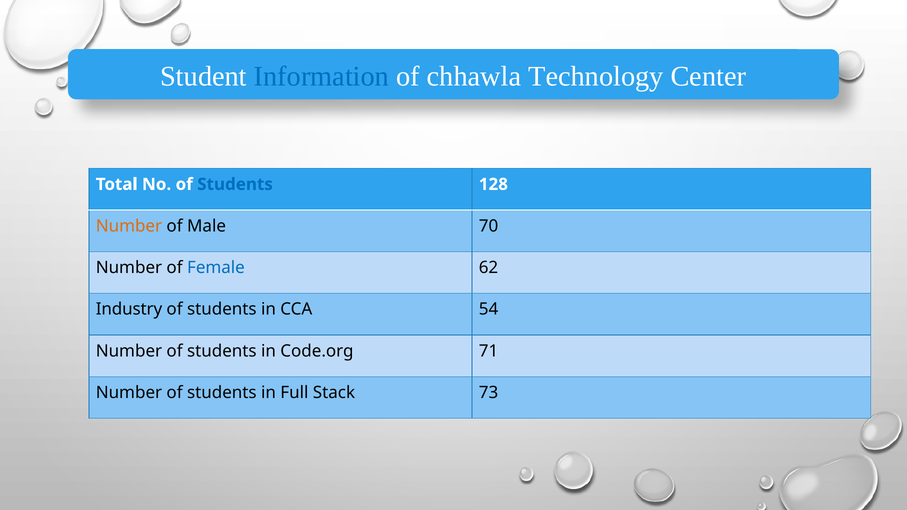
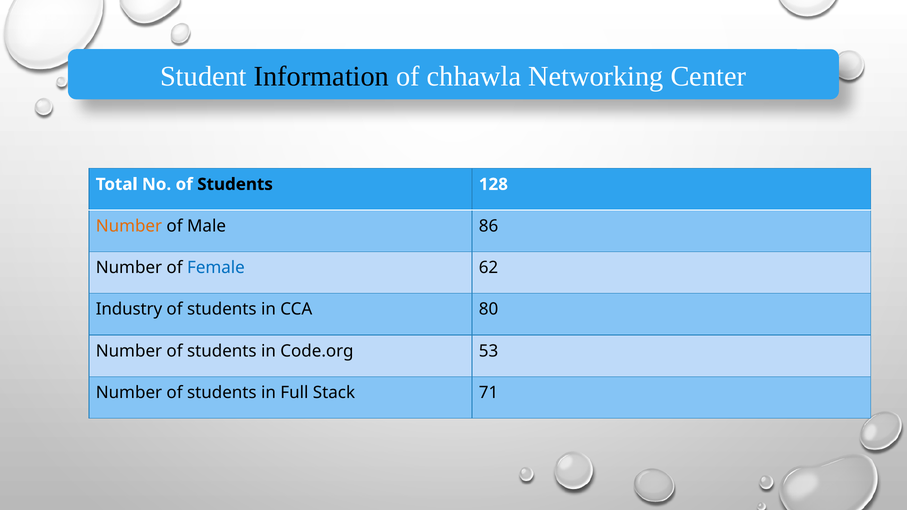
Information colour: blue -> black (321, 76)
Technology: Technology -> Networking (596, 76)
Students colour: blue -> black (235, 184)
70: 70 -> 86 (489, 226)
54: 54 -> 80 (489, 309)
71: 71 -> 53 (489, 351)
73: 73 -> 71 (489, 393)
